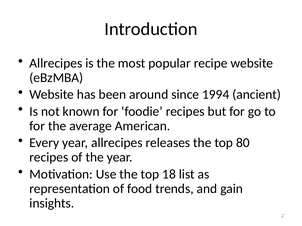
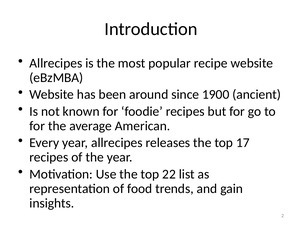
1994: 1994 -> 1900 (216, 95)
80: 80 -> 17 (243, 143)
18: 18 -> 22 (169, 175)
